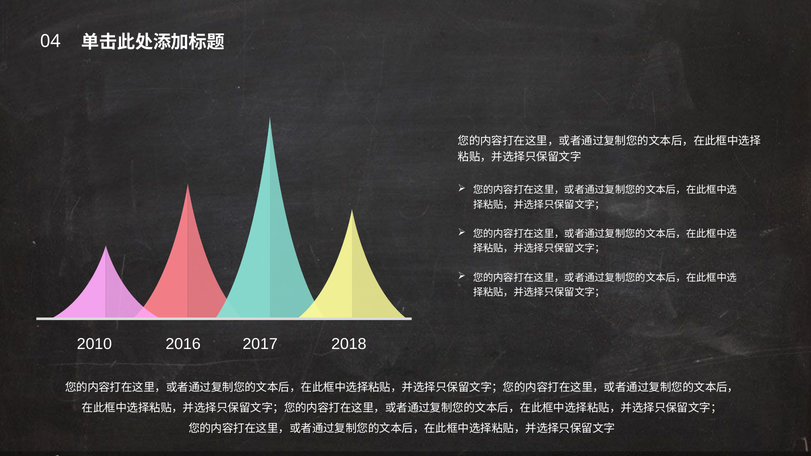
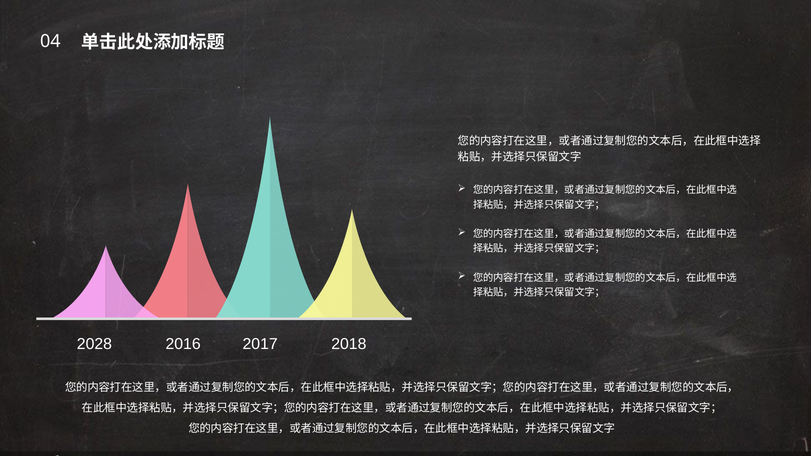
2010: 2010 -> 2028 (94, 344)
